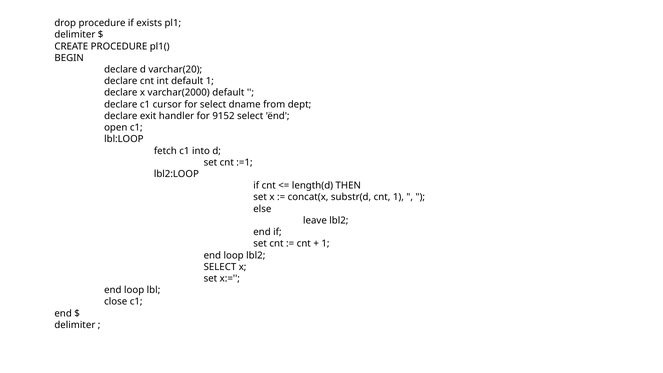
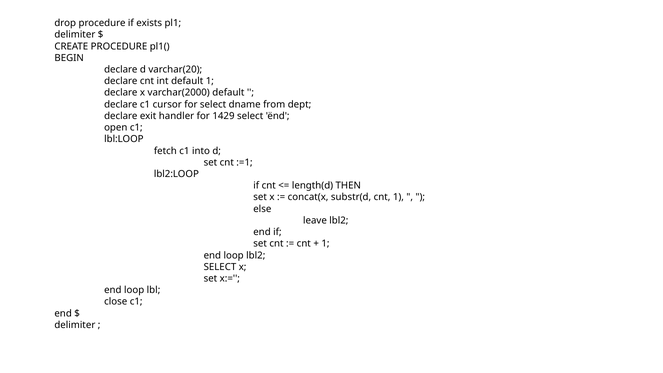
9152: 9152 -> 1429 (223, 116)
